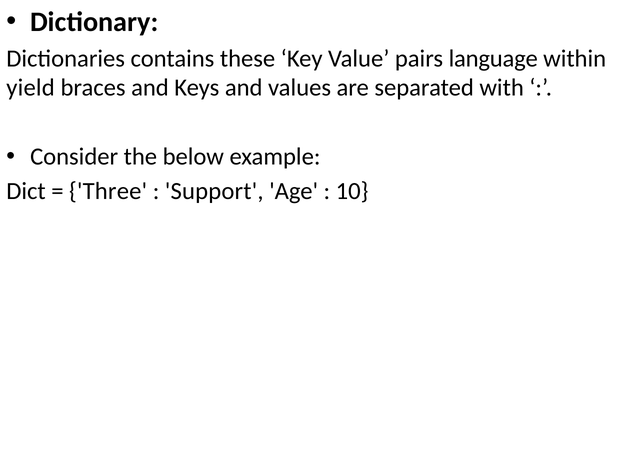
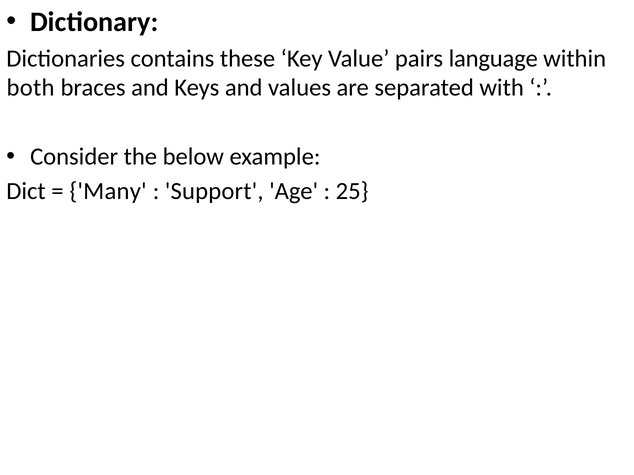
yield: yield -> both (31, 88)
Three: Three -> Many (108, 191)
10: 10 -> 25 (352, 191)
